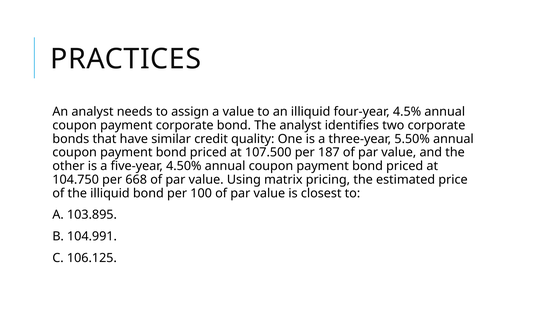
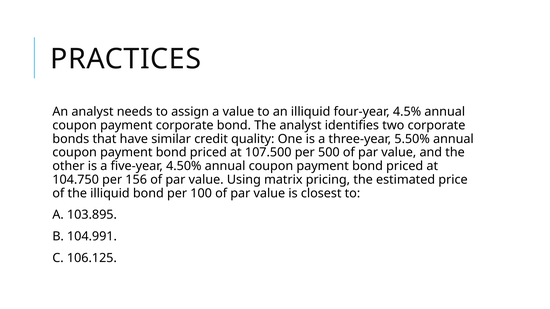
187: 187 -> 500 (329, 153)
668: 668 -> 156 (136, 180)
